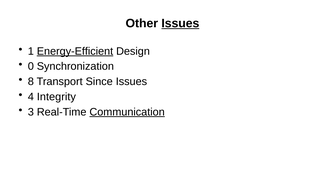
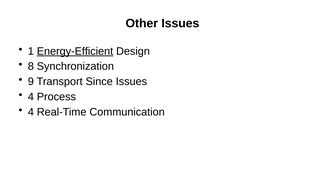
Issues underline: present -> none (180, 23)
0: 0 -> 8 (31, 66)
8: 8 -> 9 (31, 81)
Integrity: Integrity -> Process (56, 97)
3: 3 -> 4 (31, 112)
Communication underline: present -> none (127, 112)
